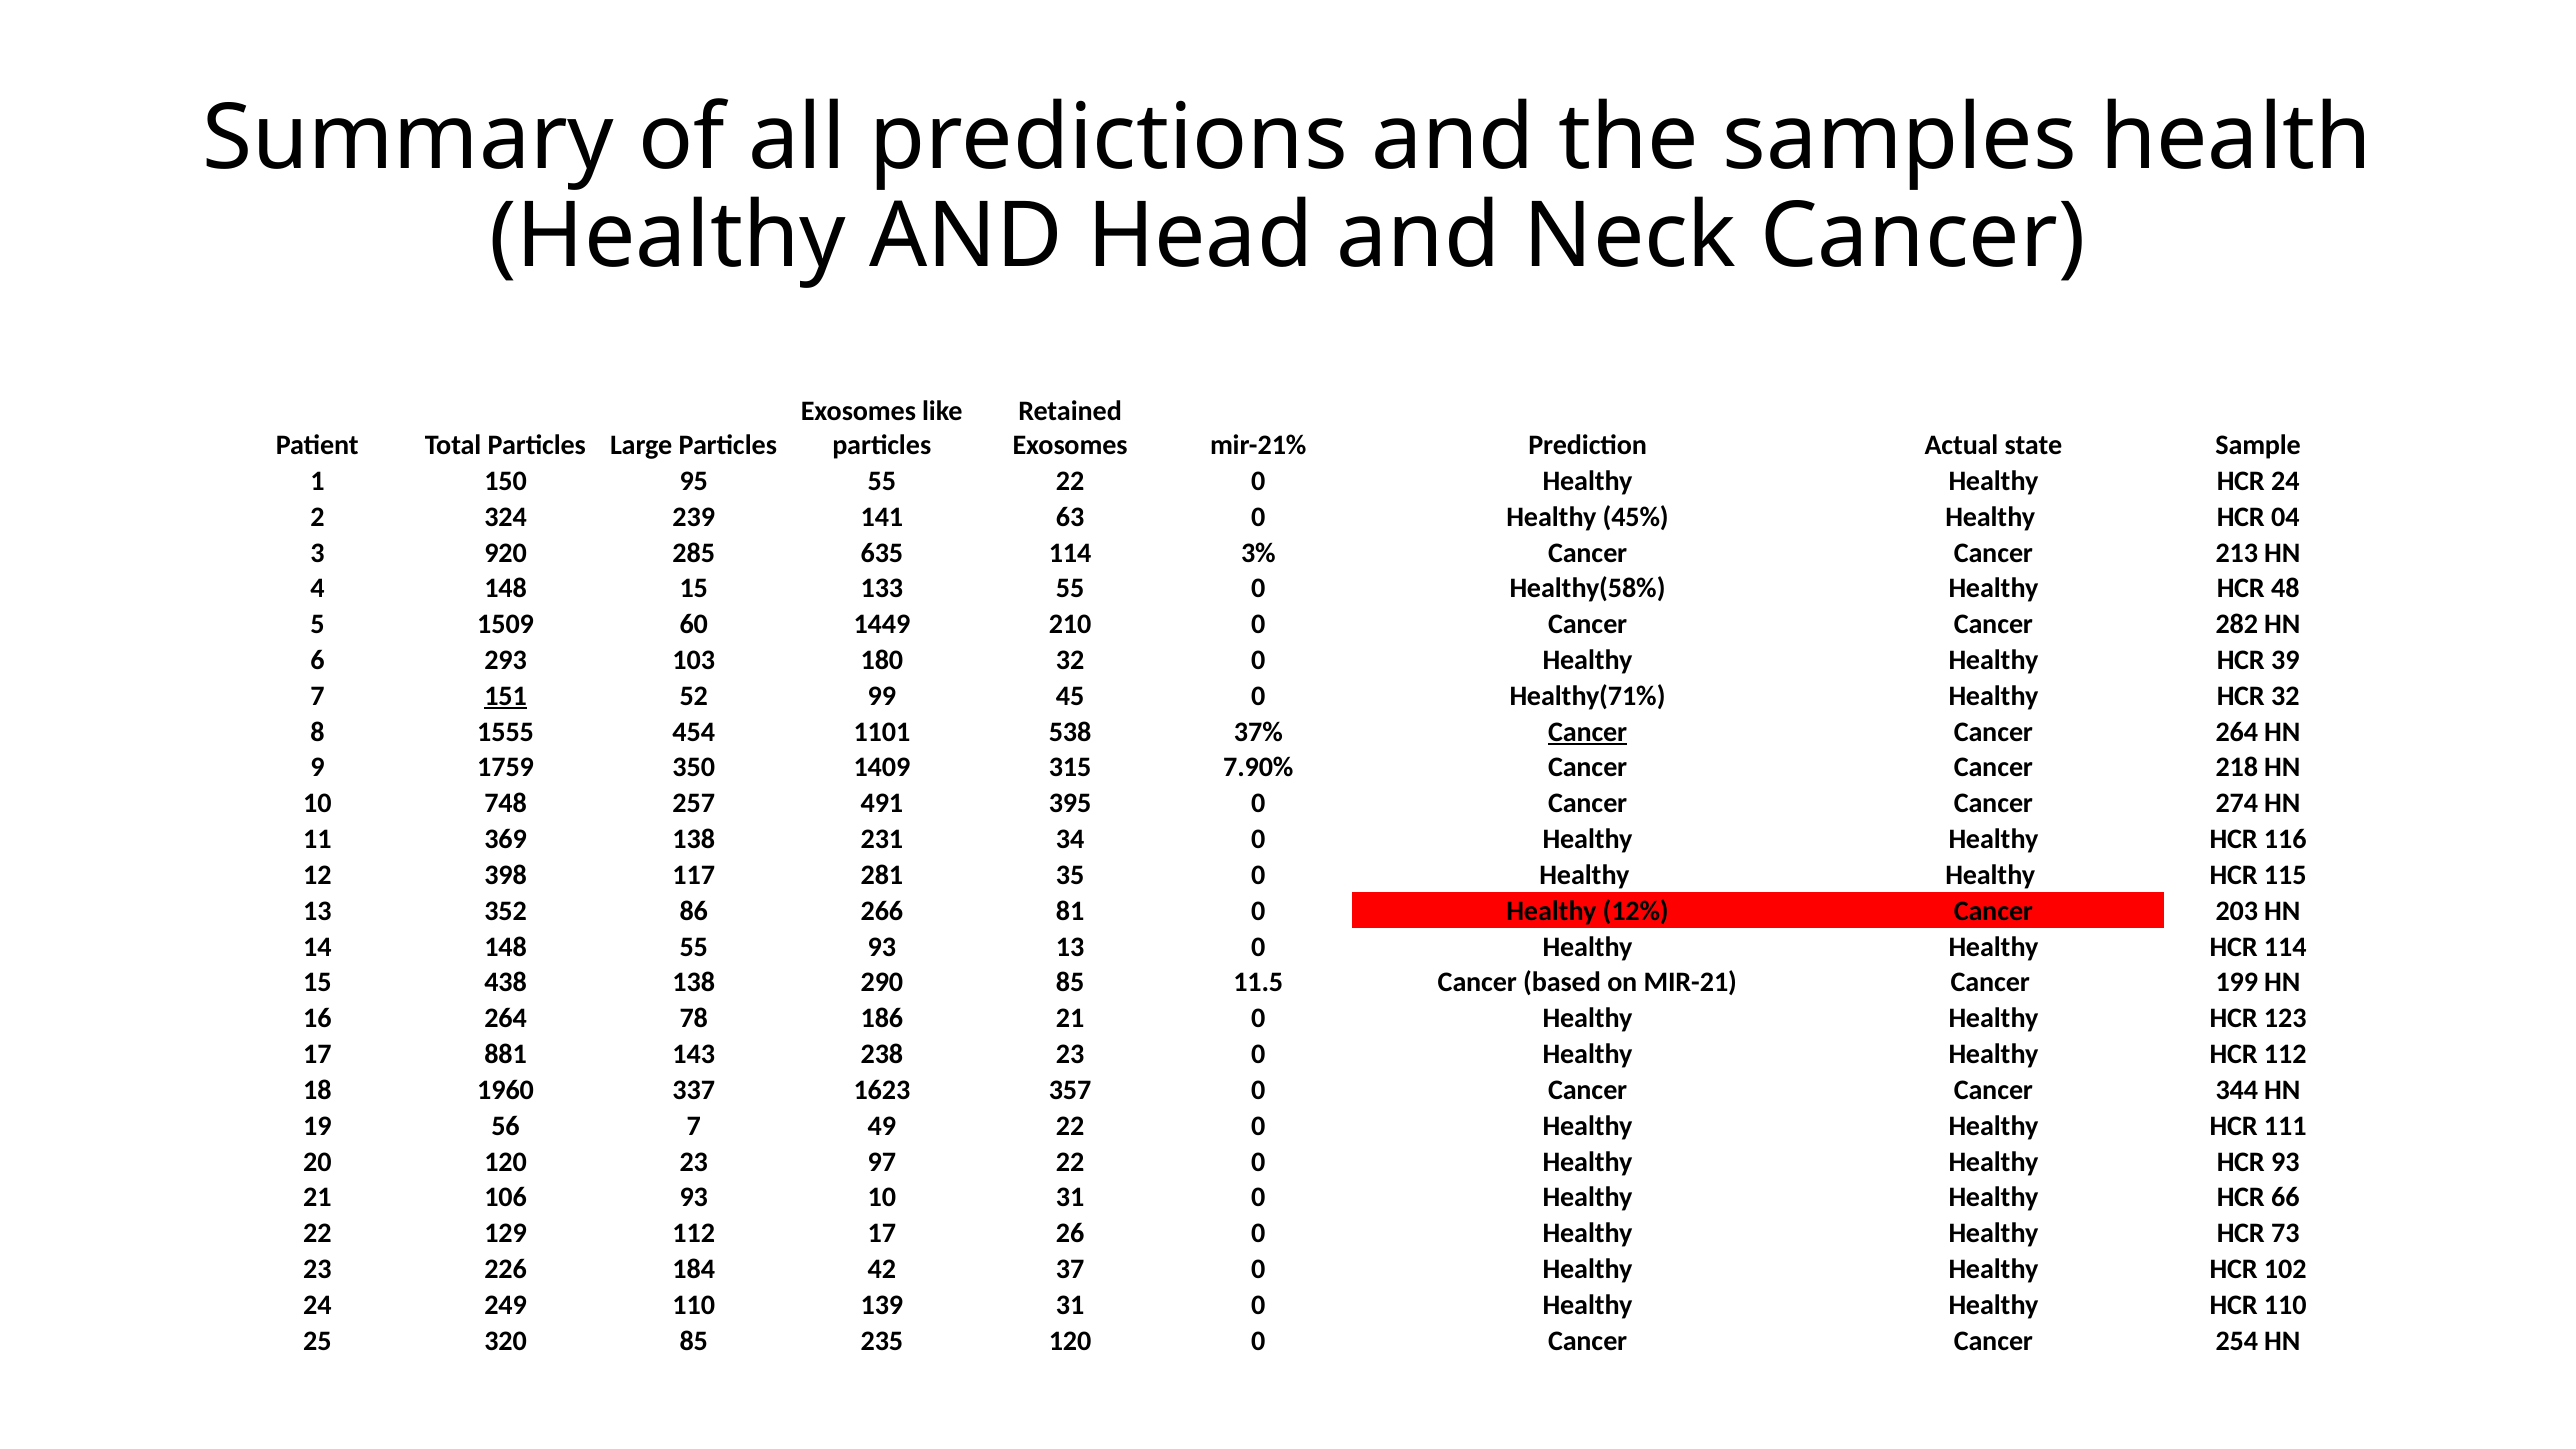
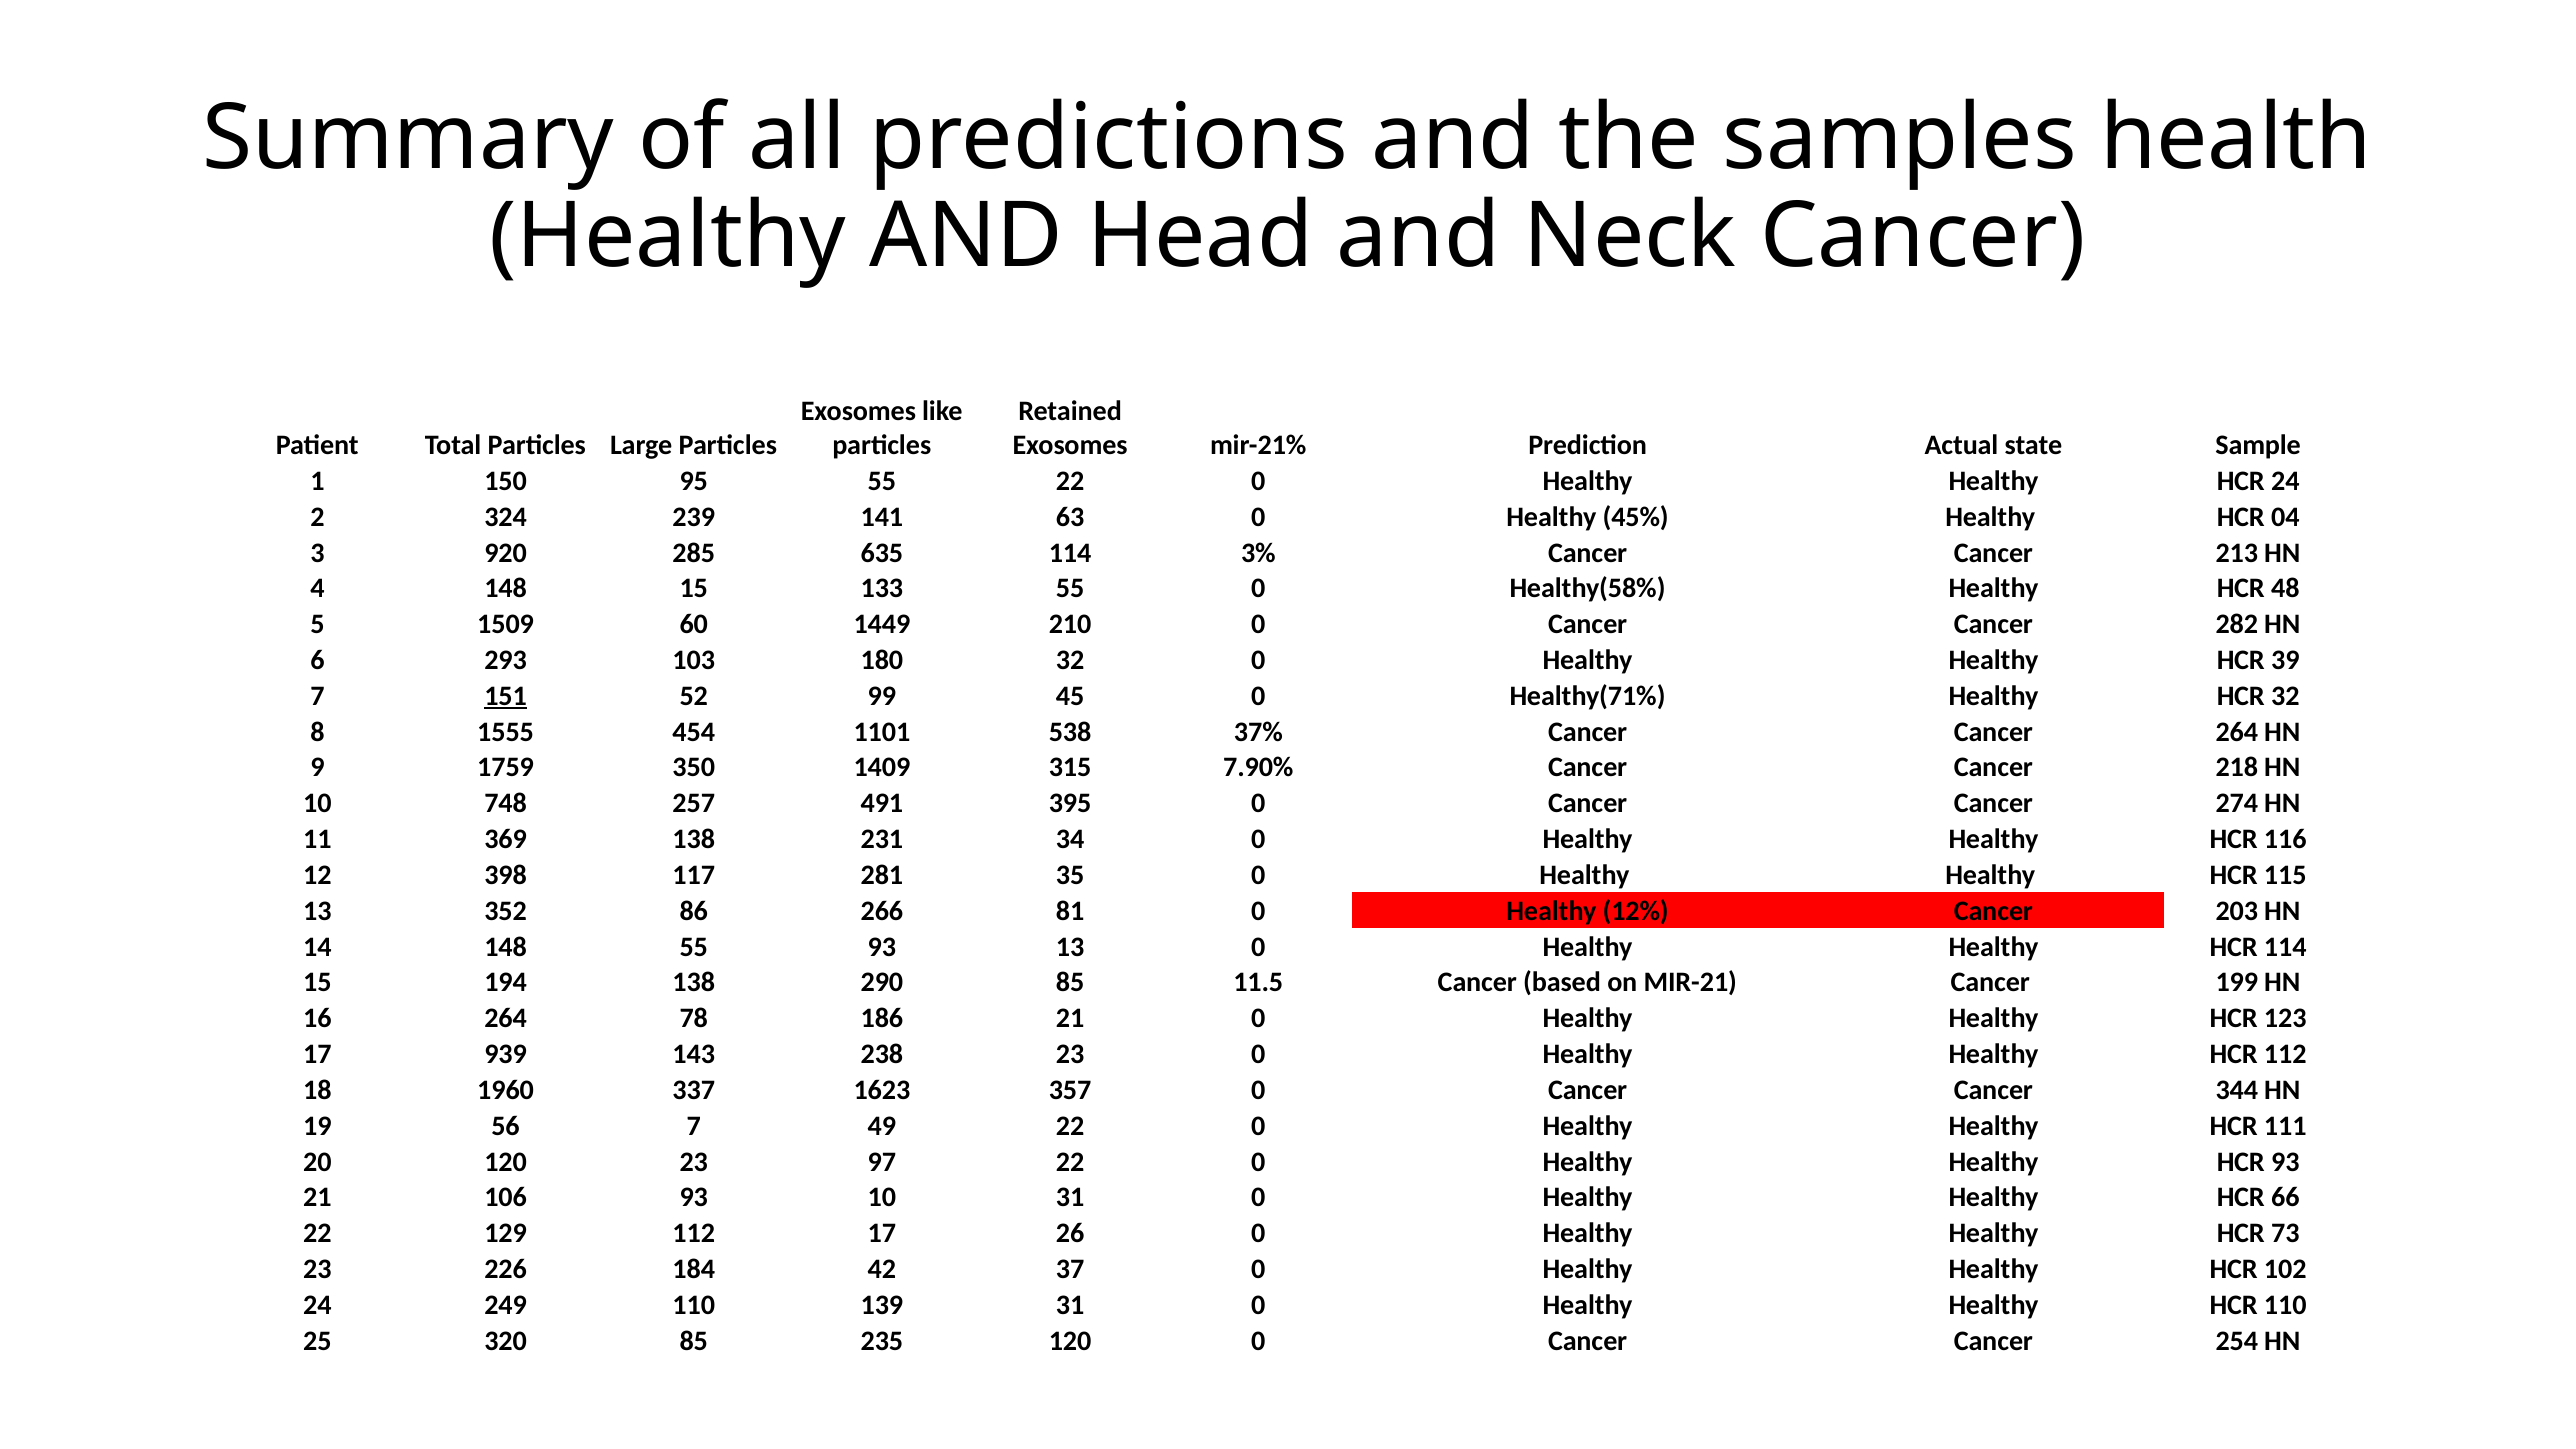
Cancer underline: present -> none (1588, 732)
438: 438 -> 194 (506, 983)
881: 881 -> 939 (506, 1054)
